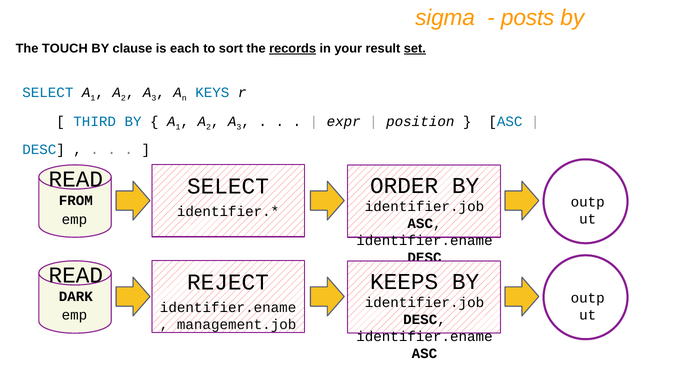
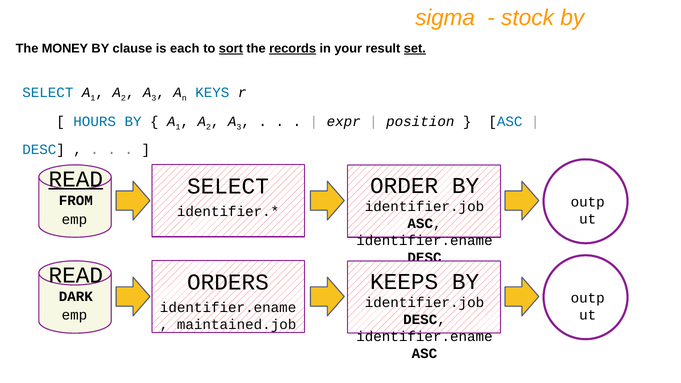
posts: posts -> stock (528, 18)
TOUCH: TOUCH -> MONEY (65, 49)
sort underline: none -> present (231, 49)
THIRD: THIRD -> HOURS (95, 122)
READ underline: none -> present (76, 179)
REJECT: REJECT -> ORDERS (228, 282)
management.job: management.job -> maintained.job (237, 325)
